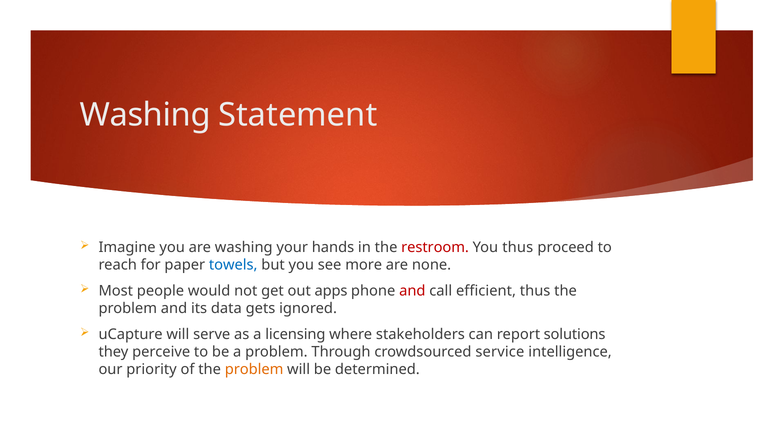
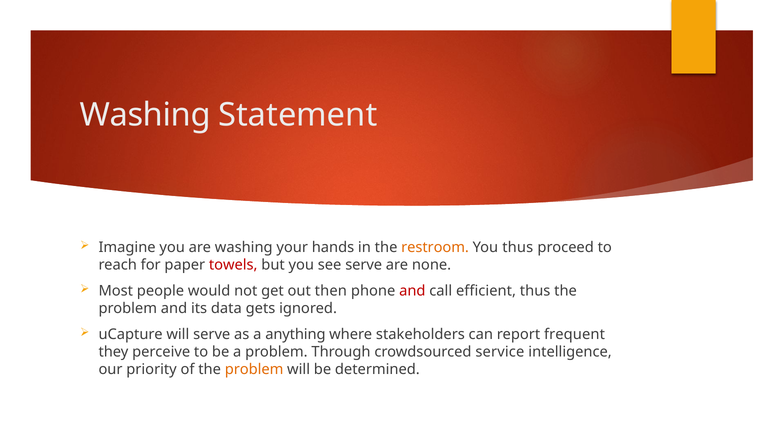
restroom colour: red -> orange (435, 247)
towels colour: blue -> red (233, 265)
see more: more -> serve (364, 265)
apps: apps -> then (331, 291)
licensing: licensing -> anything (295, 334)
solutions: solutions -> frequent (574, 334)
